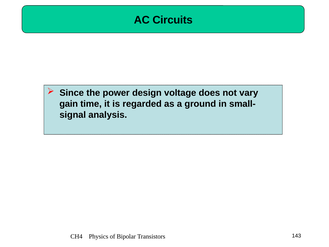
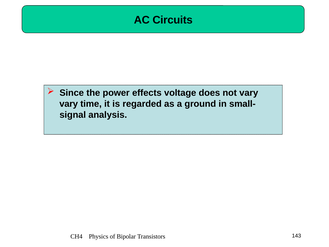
design: design -> effects (147, 93)
gain: gain -> vary (69, 104)
